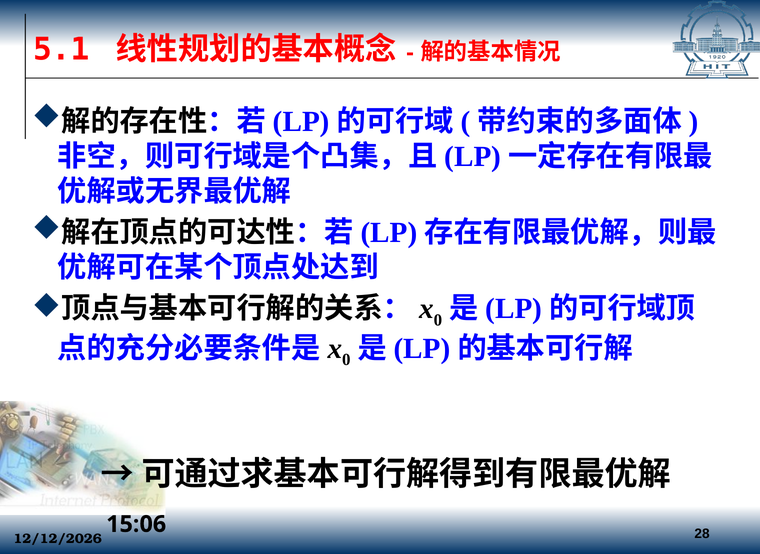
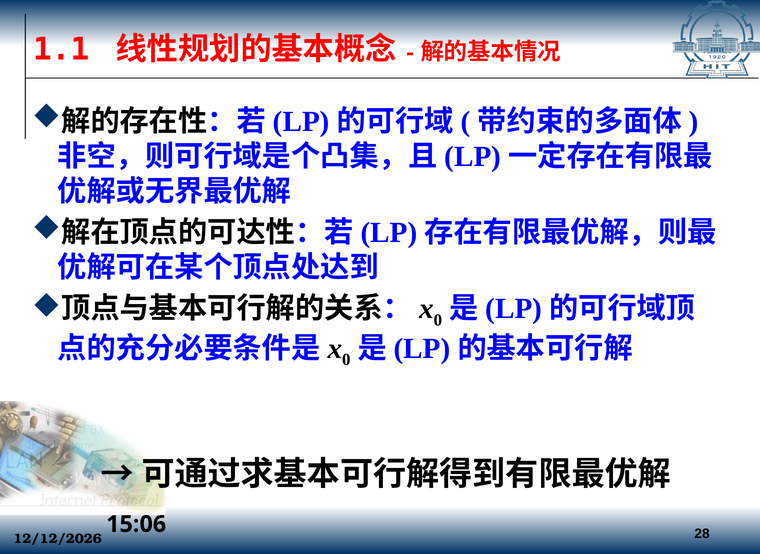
5.1: 5.1 -> 1.1 (61, 49)
